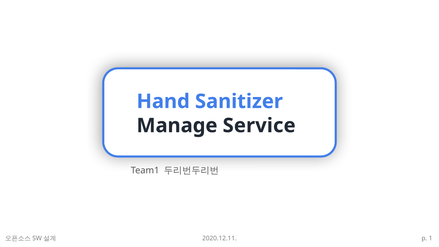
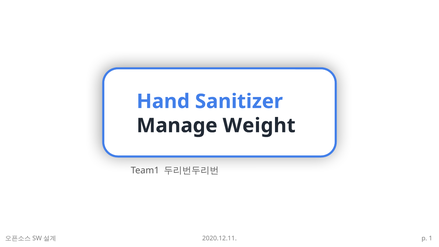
Service: Service -> Weight (259, 126)
